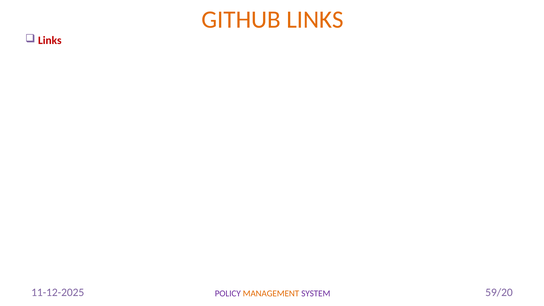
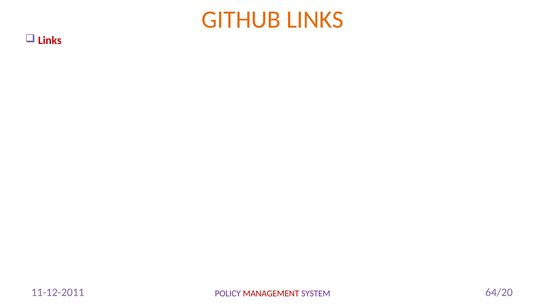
11-12-2025: 11-12-2025 -> 11-12-2011 (58, 293)
MANAGEMENT colour: orange -> red (271, 294)
59/20: 59/20 -> 64/20 (499, 293)
